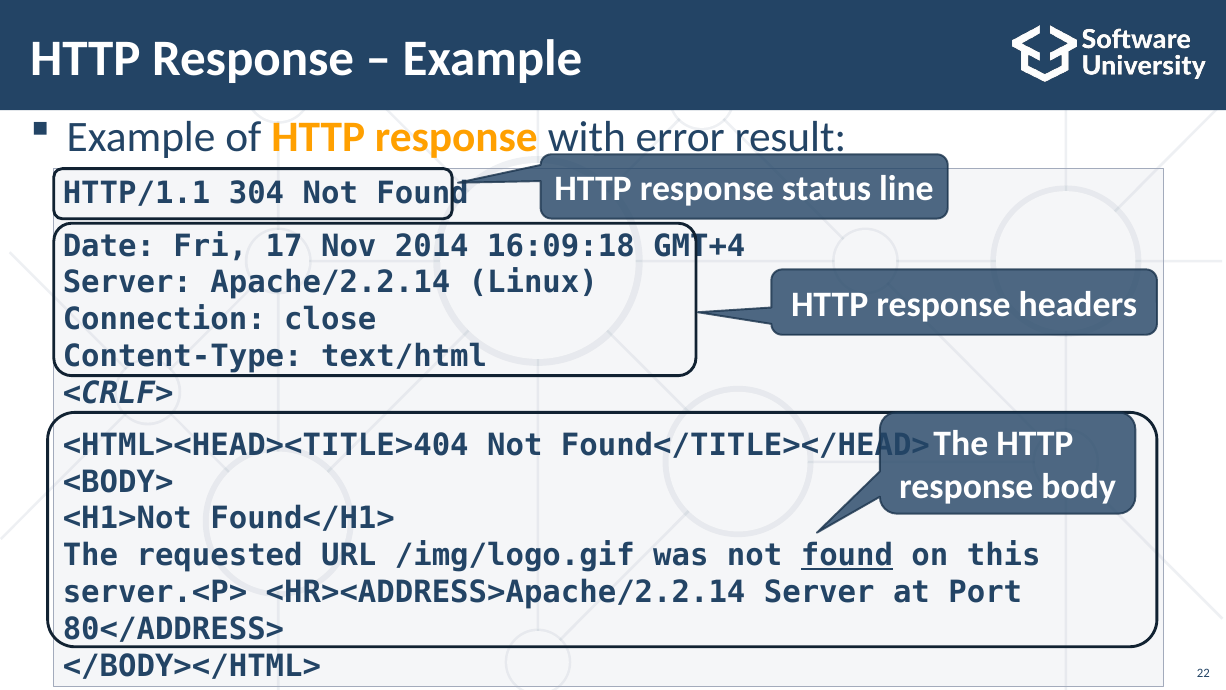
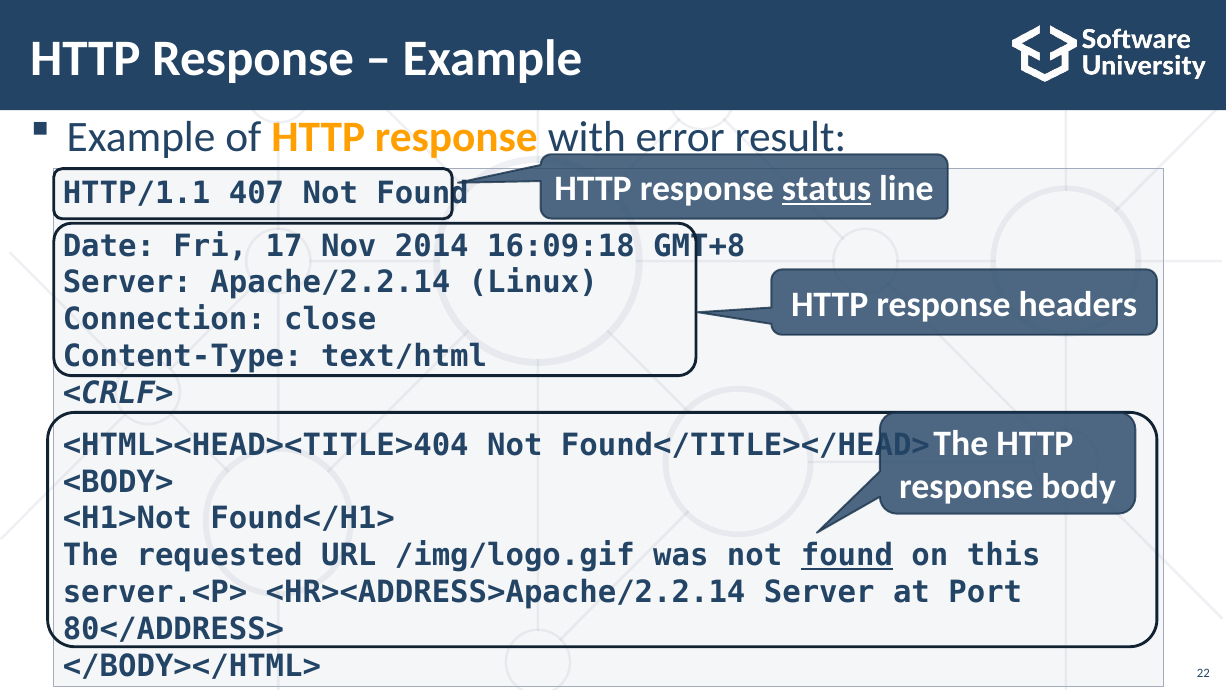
status underline: none -> present (827, 189)
304: 304 -> 407 (256, 194)
GMT+4: GMT+4 -> GMT+8 (699, 246)
